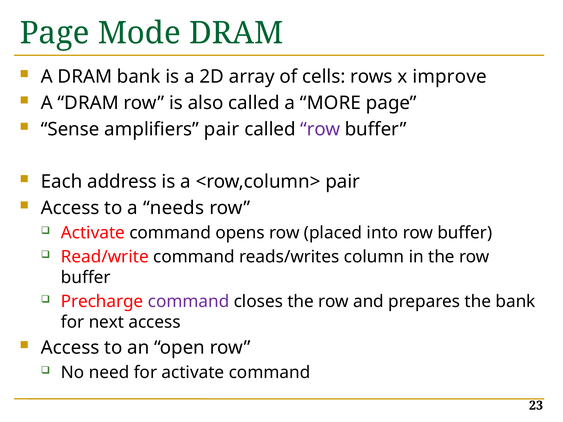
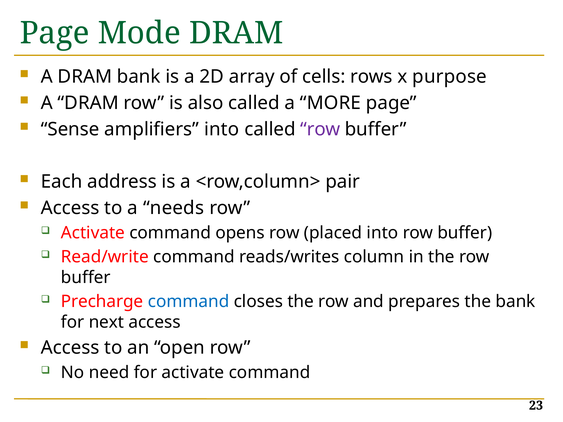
improve: improve -> purpose (450, 77)
amplifiers pair: pair -> into (222, 129)
command colour: purple -> blue (189, 302)
